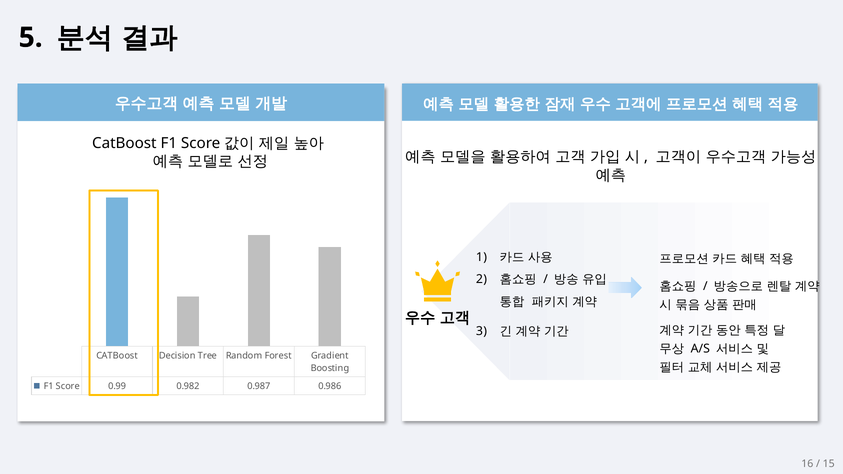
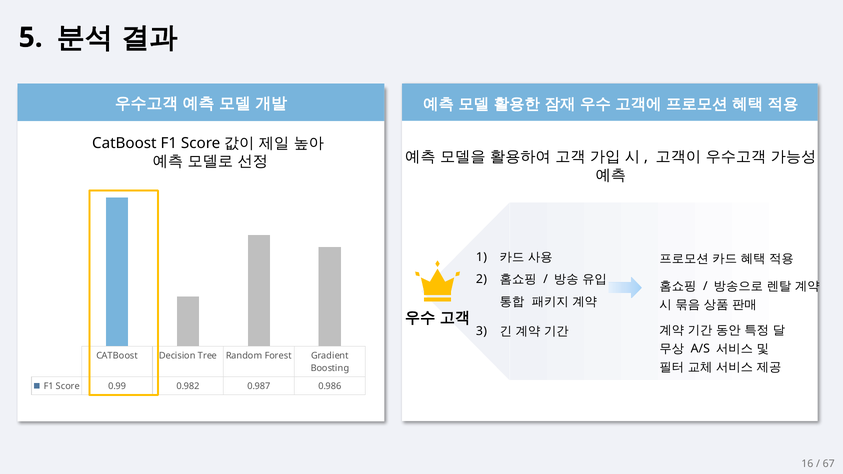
15: 15 -> 67 (829, 464)
